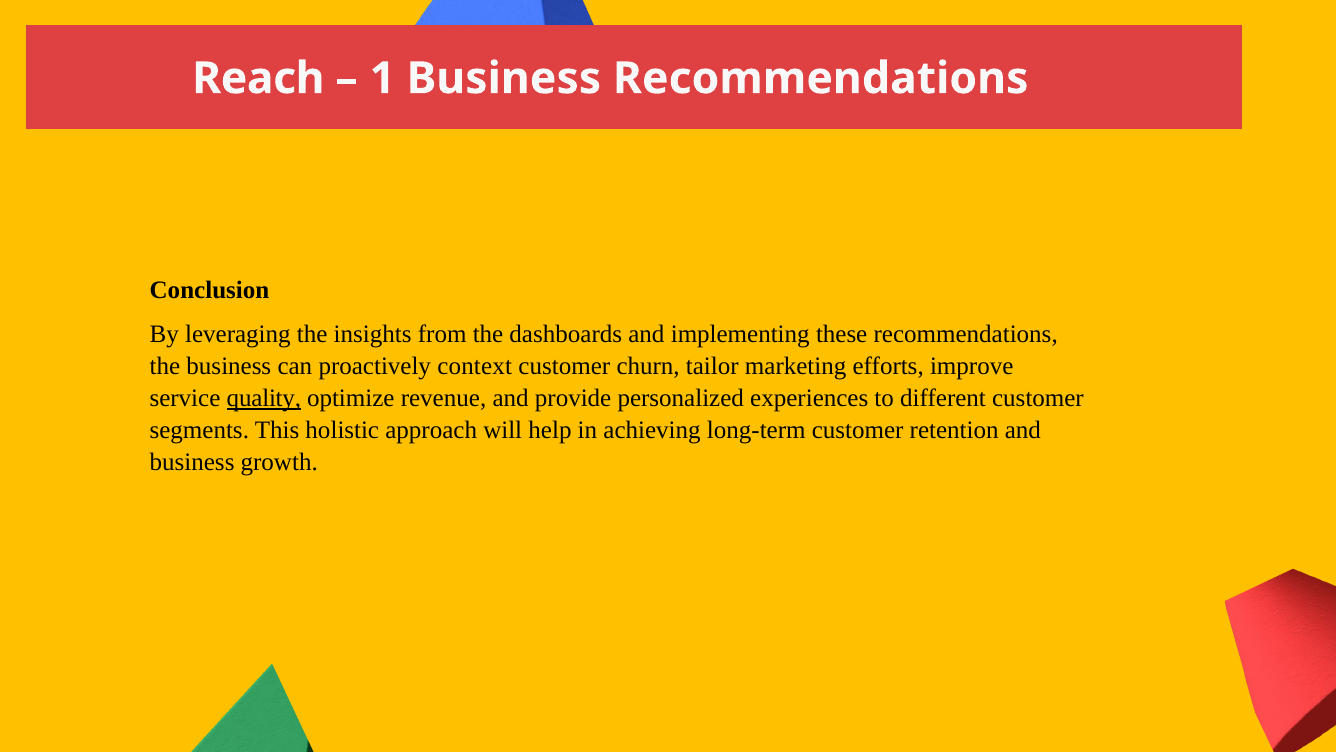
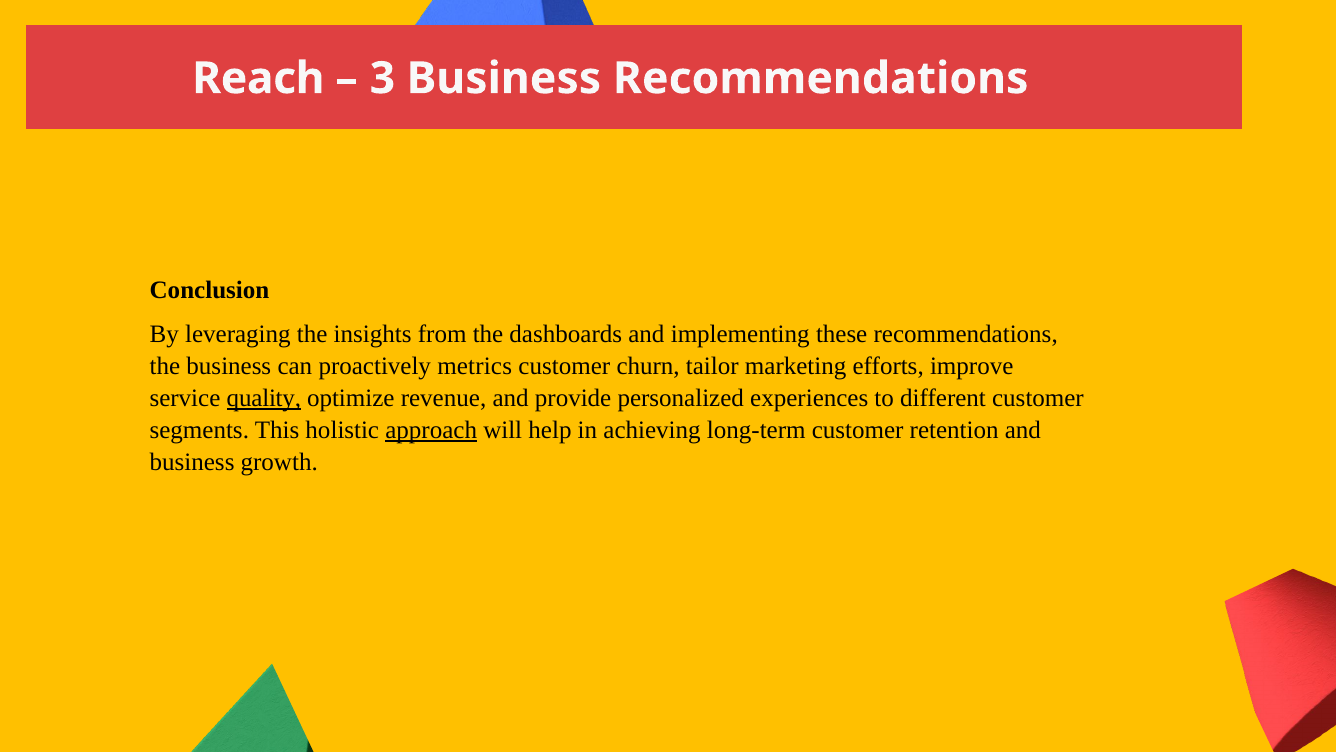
1: 1 -> 3 (382, 78)
context: context -> metrics (475, 366)
approach underline: none -> present (431, 430)
